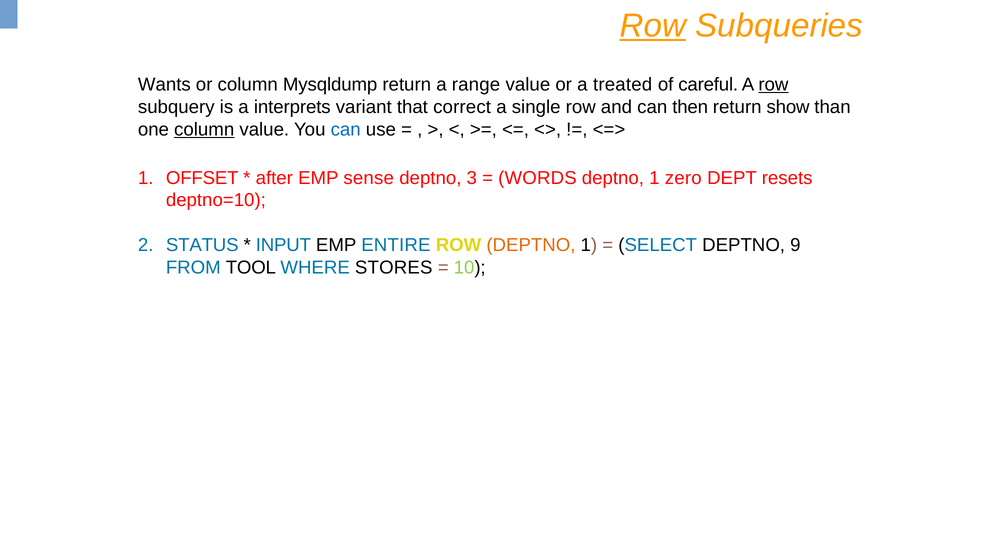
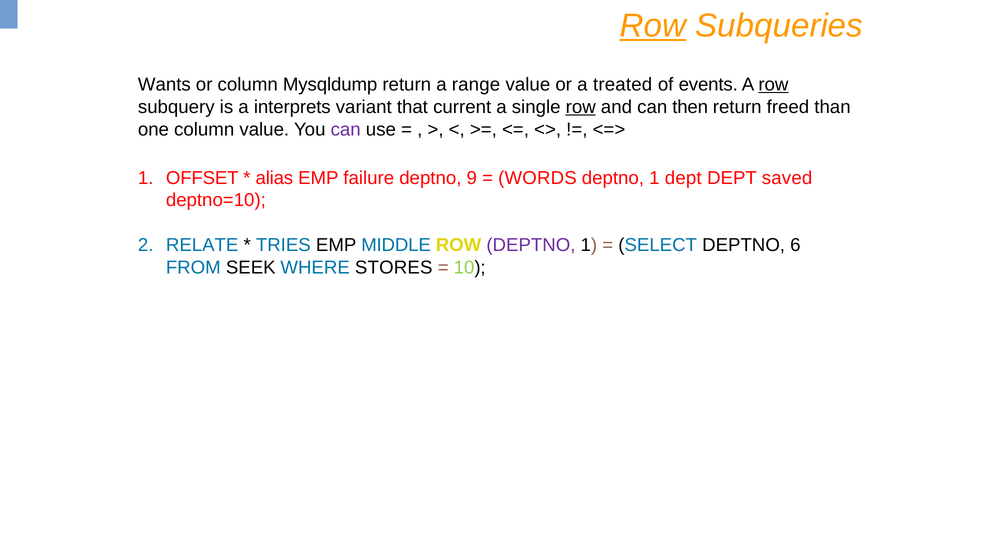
careful: careful -> events (708, 85)
correct: correct -> current (462, 107)
row underline: none -> present (581, 107)
show: show -> freed (788, 107)
column underline: present -> none (204, 129)
can colour: blue -> purple (346, 129)
after: after -> alias (274, 178)
sense: sense -> failure (369, 178)
3: 3 -> 9 (472, 178)
1 zero: zero -> dept (683, 178)
resets: resets -> saved (787, 178)
STATUS: STATUS -> RELATE (202, 245)
INPUT: INPUT -> TRIES (283, 245)
ENTIRE: ENTIRE -> MIDDLE (396, 245)
DEPTNO colour: orange -> purple (531, 245)
9: 9 -> 6 (795, 245)
TOOL: TOOL -> SEEK (251, 267)
